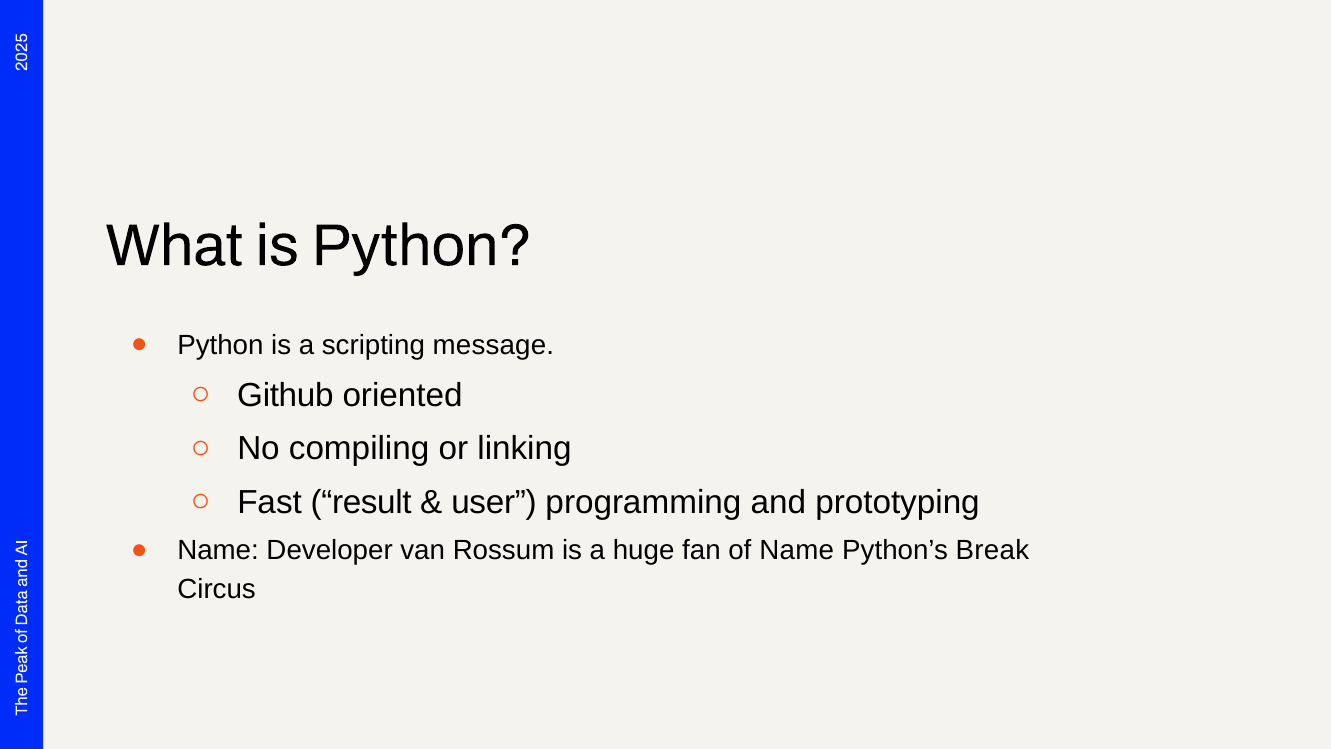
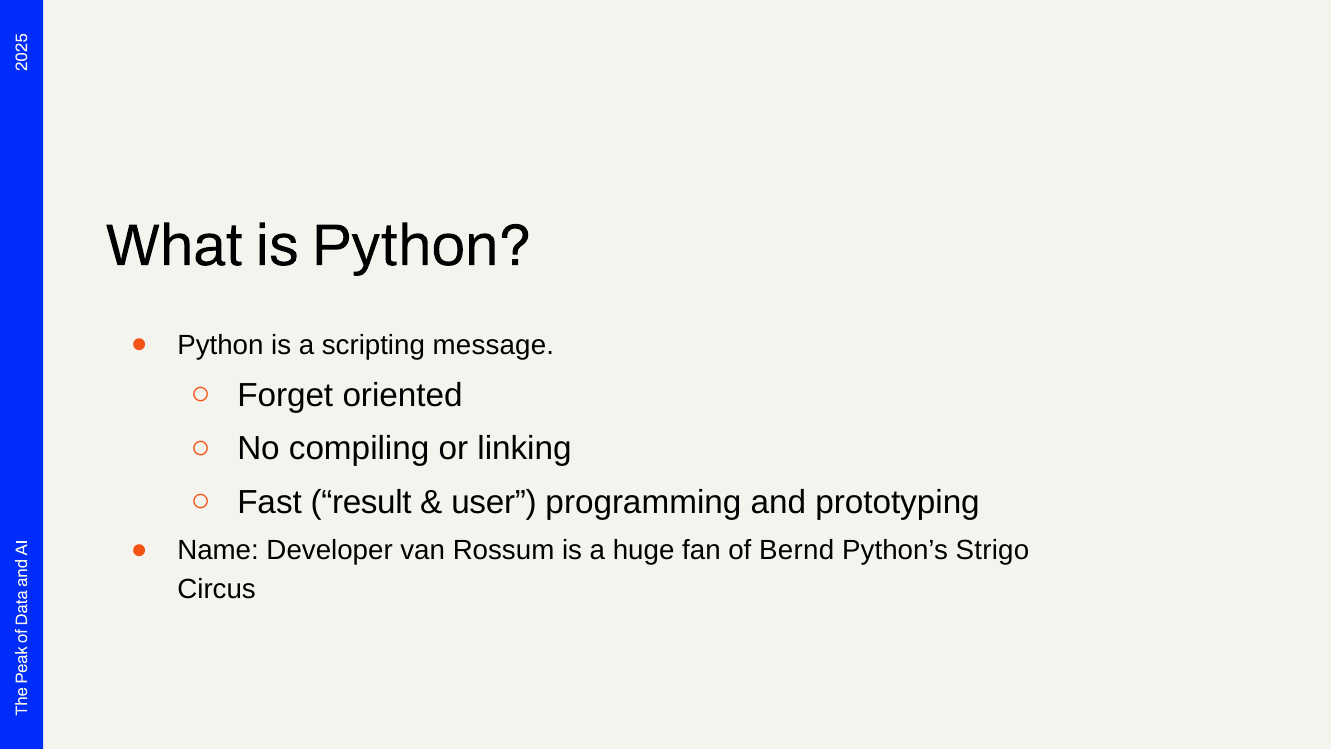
Github: Github -> Forget (285, 395)
of Name: Name -> Bernd (797, 551)
Break: Break -> Strigo (992, 551)
